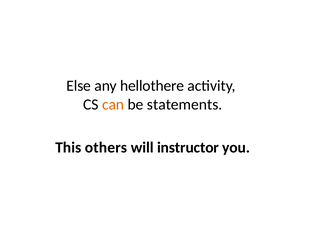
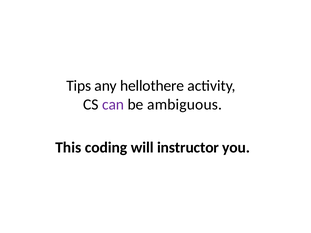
Else: Else -> Tips (79, 86)
can colour: orange -> purple (113, 105)
statements: statements -> ambiguous (185, 105)
others: others -> coding (106, 148)
